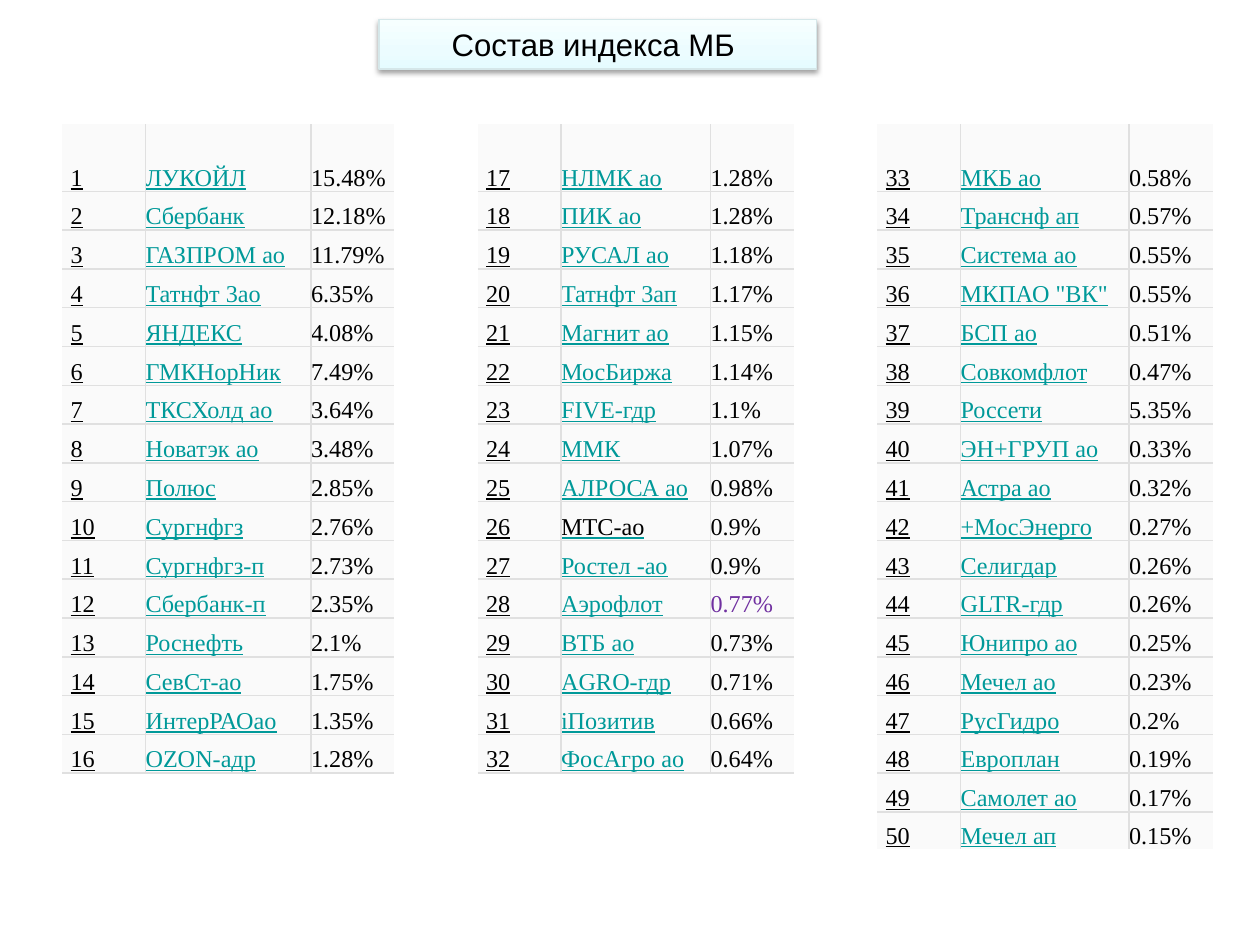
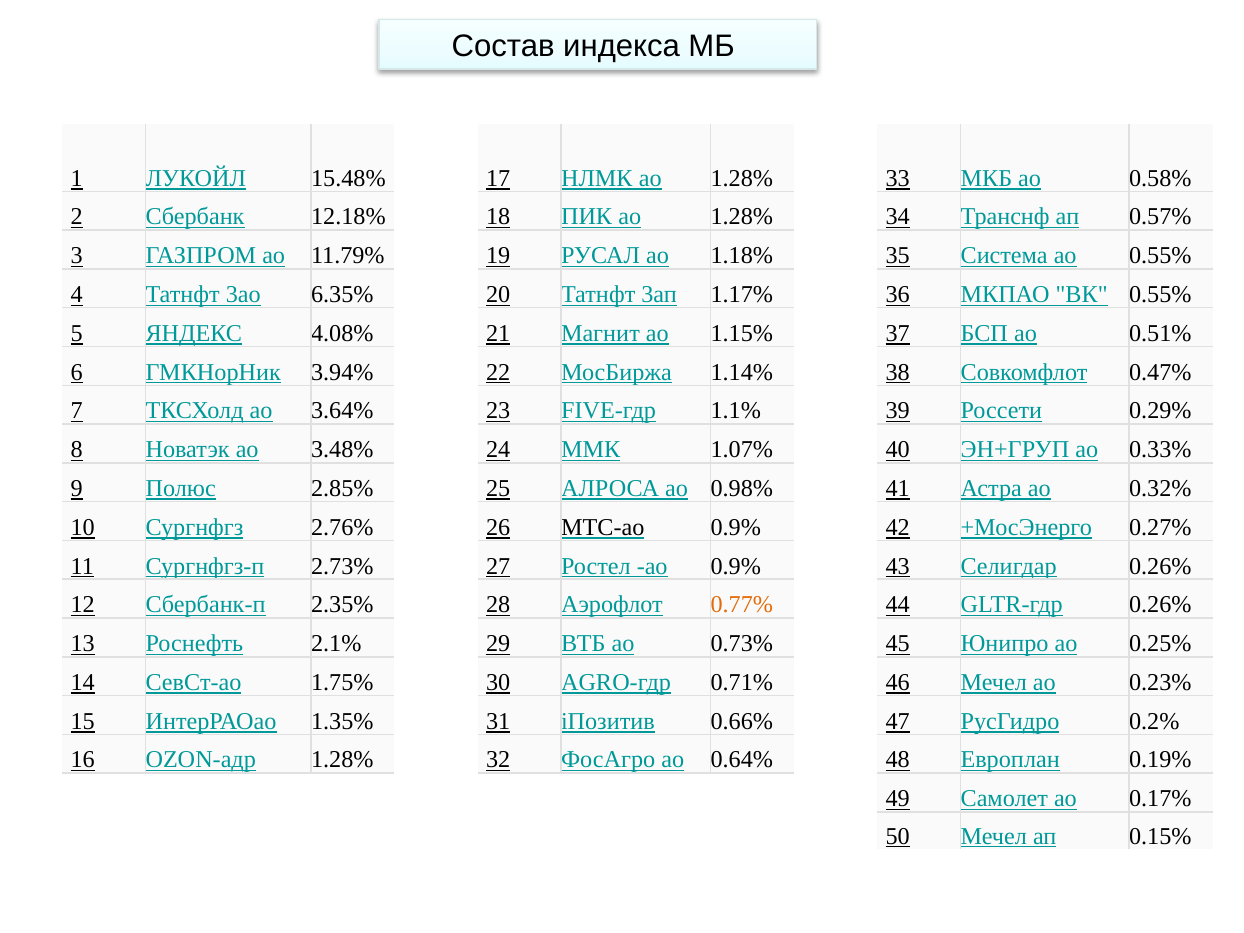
7.49%: 7.49% -> 3.94% (342, 372)
5.35%: 5.35% -> 0.29% (1160, 411)
0.77% colour: purple -> orange (742, 605)
